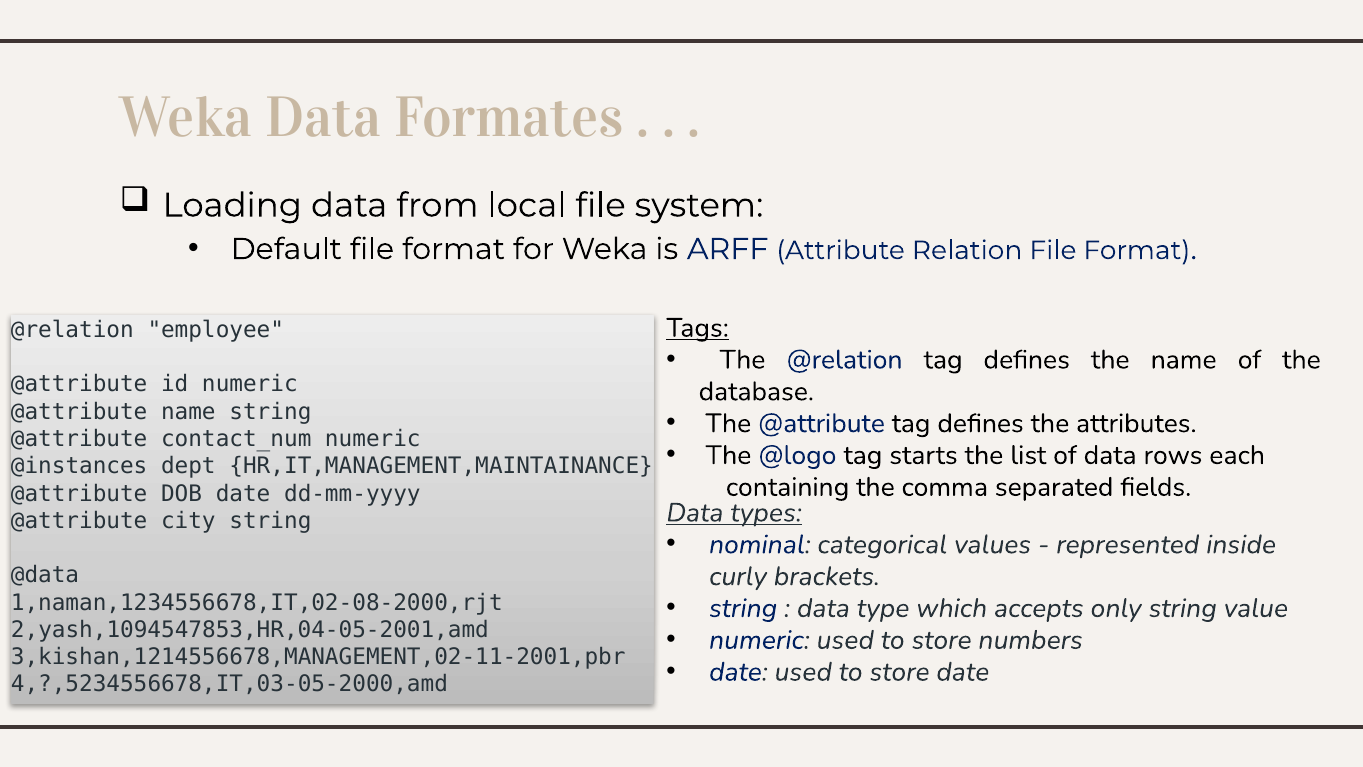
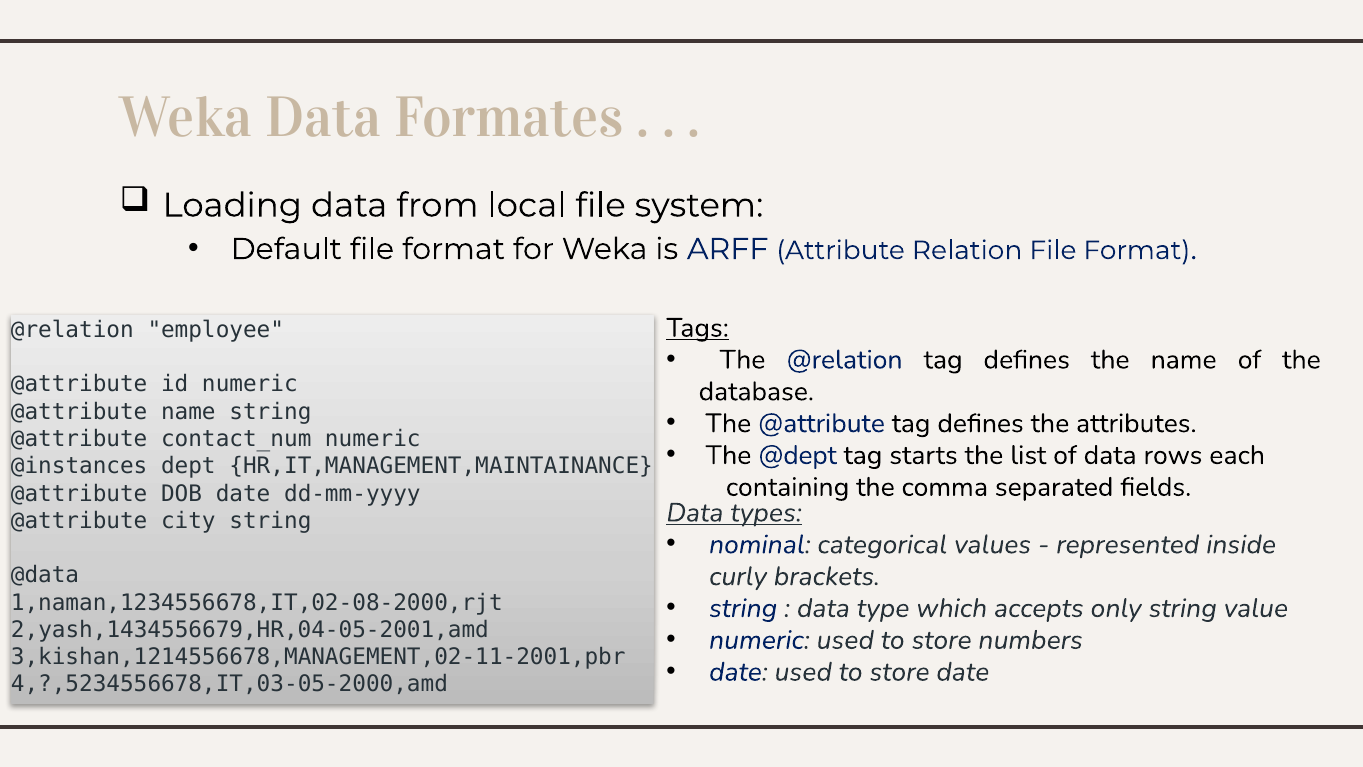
@logo: @logo -> @dept (798, 455)
2,yash,1094547853,HR,04-05-2001,amd: 2,yash,1094547853,HR,04-05-2001,amd -> 2,yash,1434556679,HR,04-05-2001,amd (250, 630)
